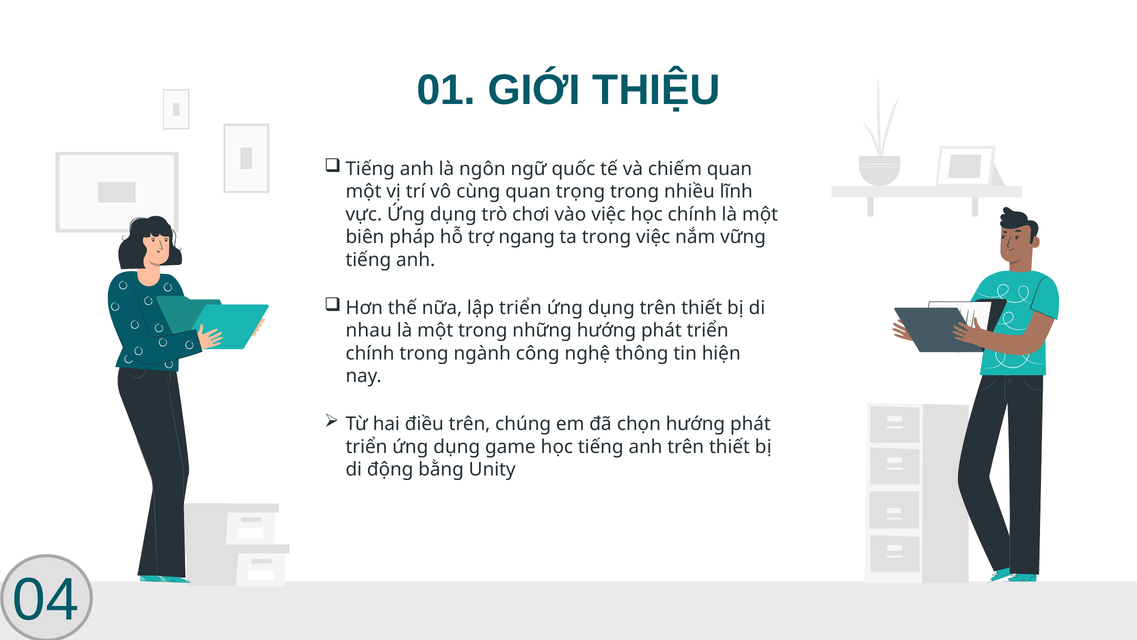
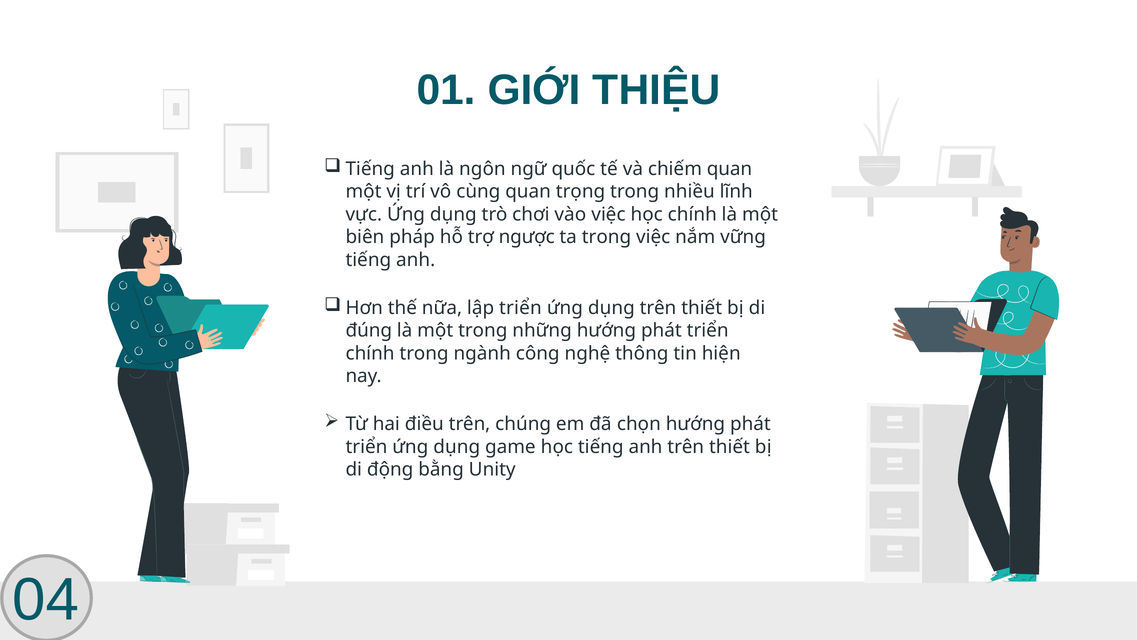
ngang: ngang -> ngược (527, 237)
nhau: nhau -> đúng (369, 330)
